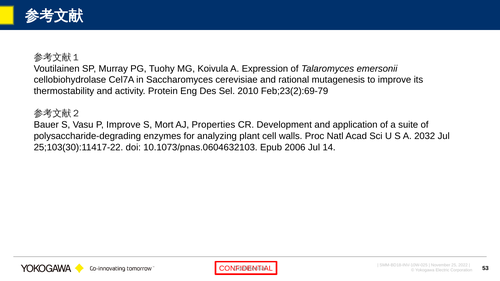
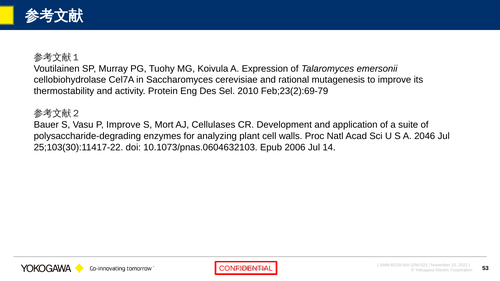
Properties: Properties -> Cellulases (213, 125)
2032: 2032 -> 2046 (425, 136)
